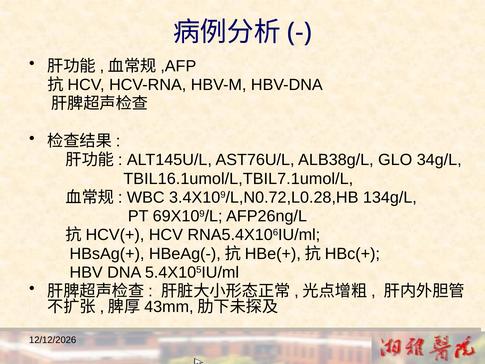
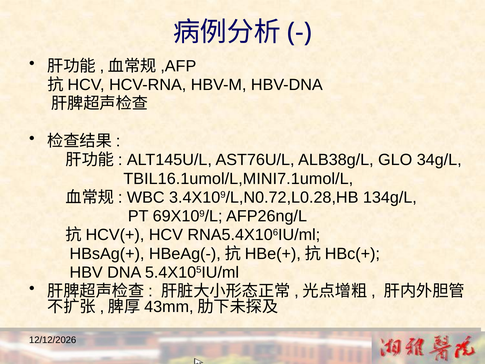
TBIL16.1umol/L,TBIL7.1umol/L: TBIL16.1umol/L,TBIL7.1umol/L -> TBIL16.1umol/L,MINI7.1umol/L (238, 179)
